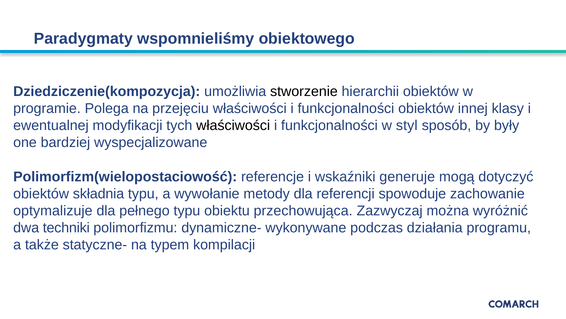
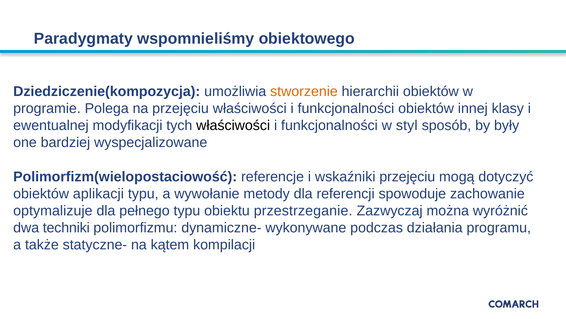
stworzenie colour: black -> orange (304, 91)
wskaźniki generuje: generuje -> przejęciu (407, 176)
składnia: składnia -> aplikacji (98, 193)
przechowująca: przechowująca -> przestrzeganie (303, 210)
typem: typem -> kątem (170, 244)
